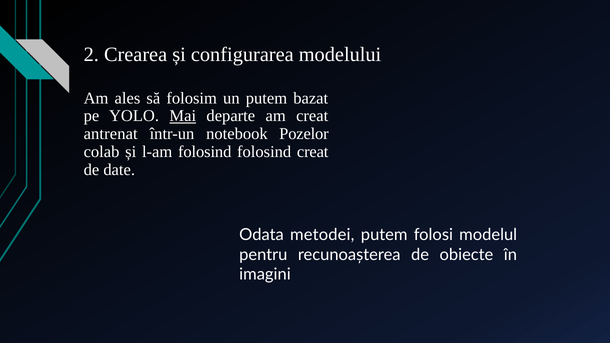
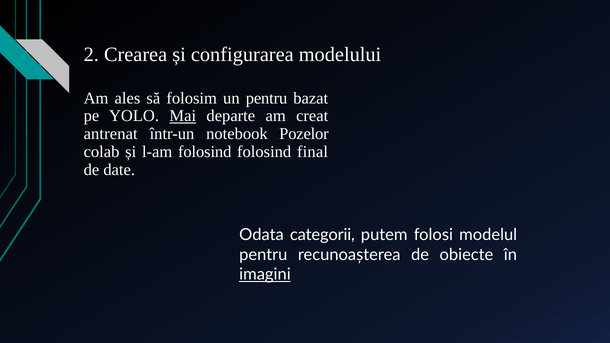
un putem: putem -> pentru (267, 98)
folosind creat: creat -> final (313, 152)
metodei: metodei -> categorii (322, 235)
imagini underline: none -> present (265, 275)
